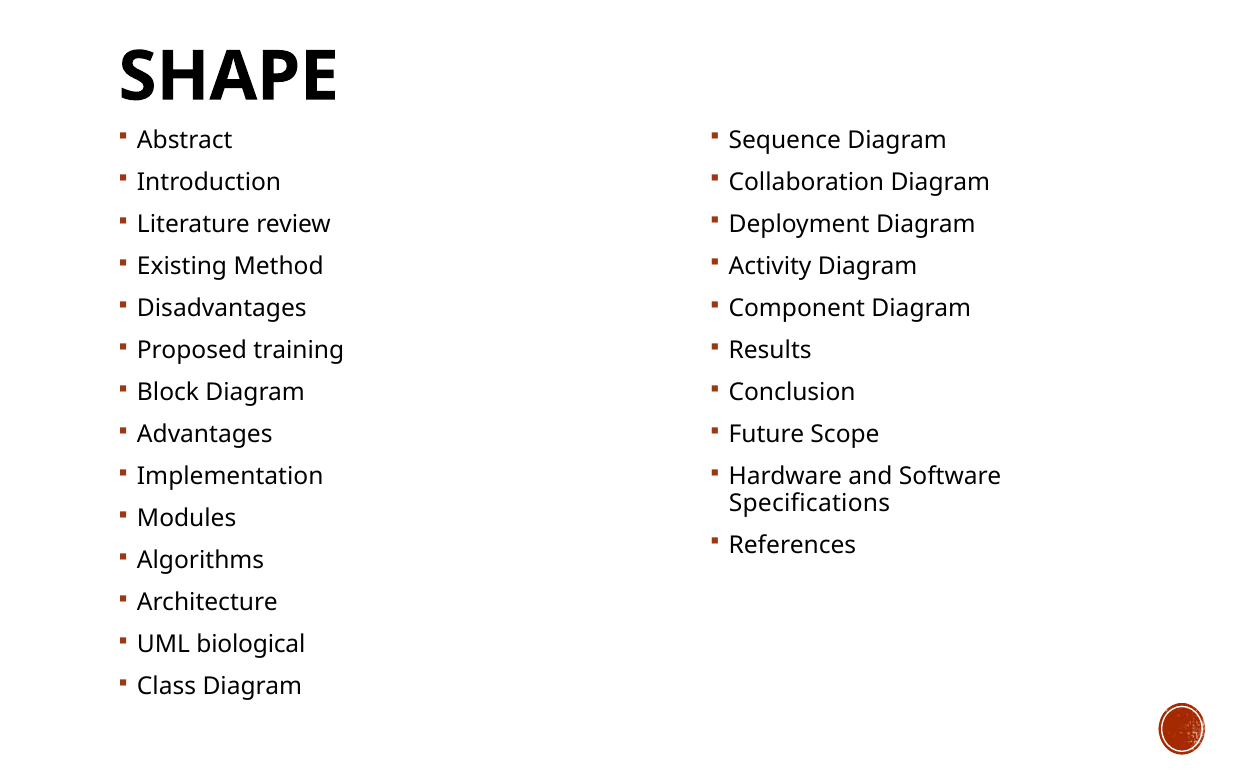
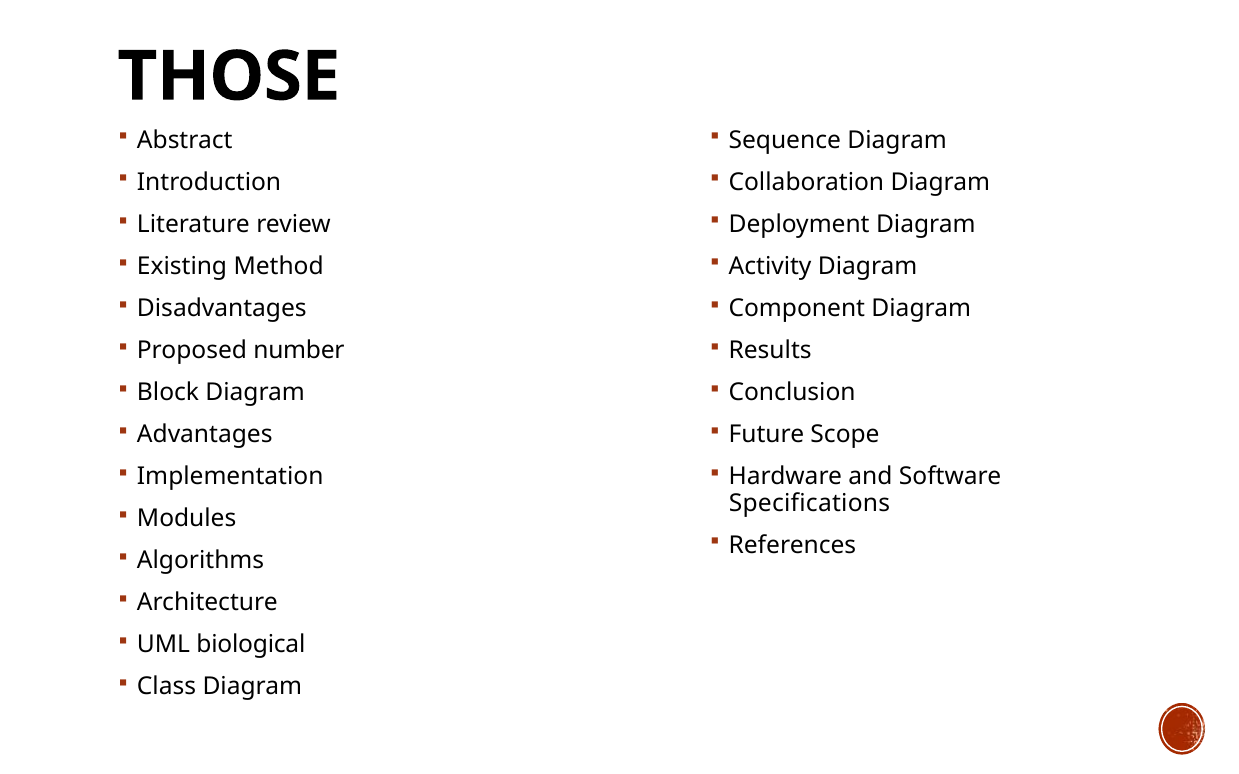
SHAPE: SHAPE -> THOSE (229, 77)
training: training -> number (299, 351)
